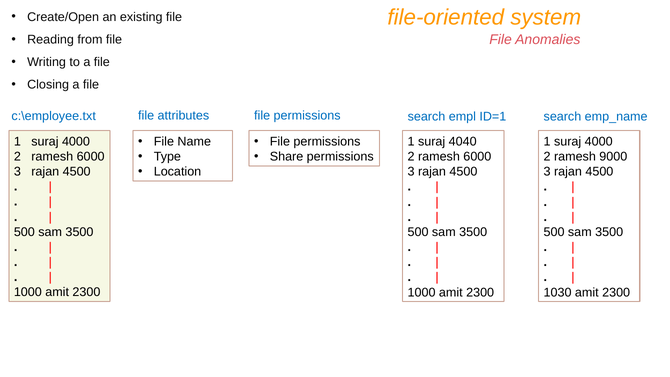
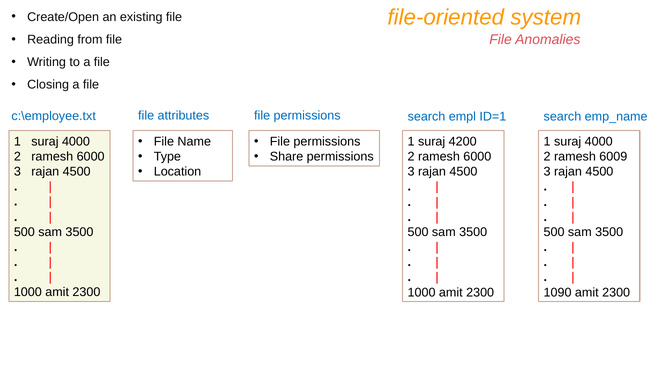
4040: 4040 -> 4200 (463, 142)
9000: 9000 -> 6009 (613, 157)
1030: 1030 -> 1090 (558, 292)
